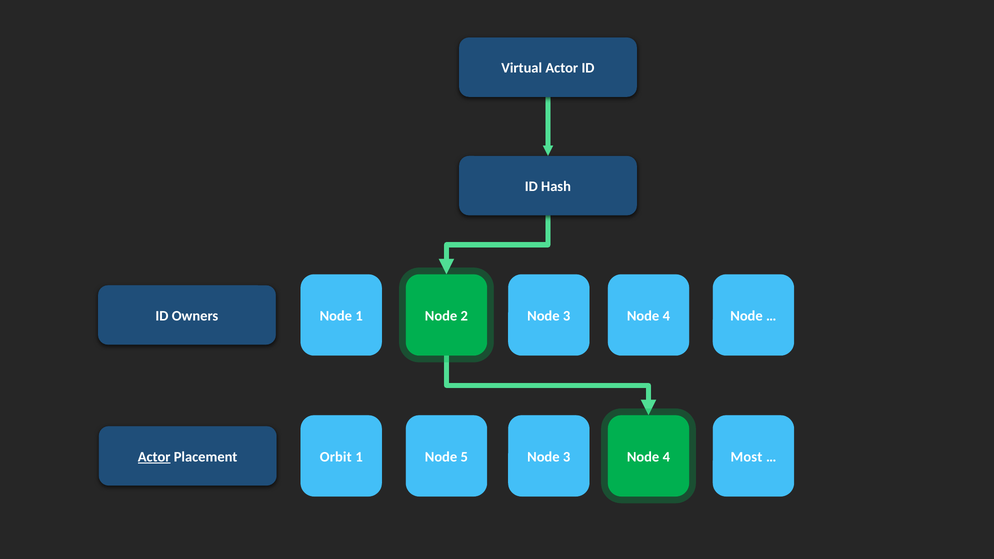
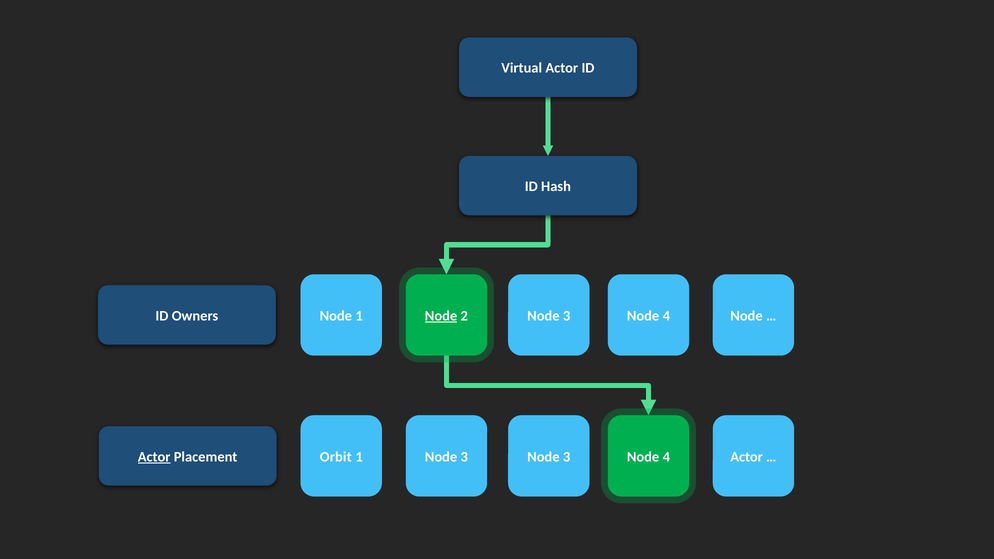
Node underline: none -> present (441, 316)
5: 5 -> 3 (464, 457)
4 Most: Most -> Actor (747, 457)
